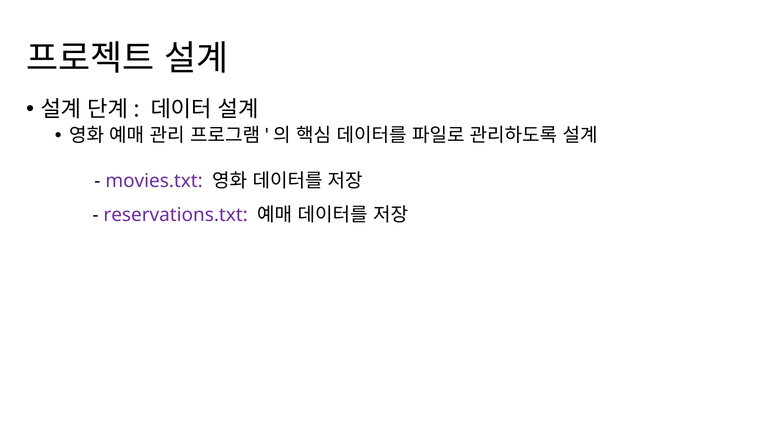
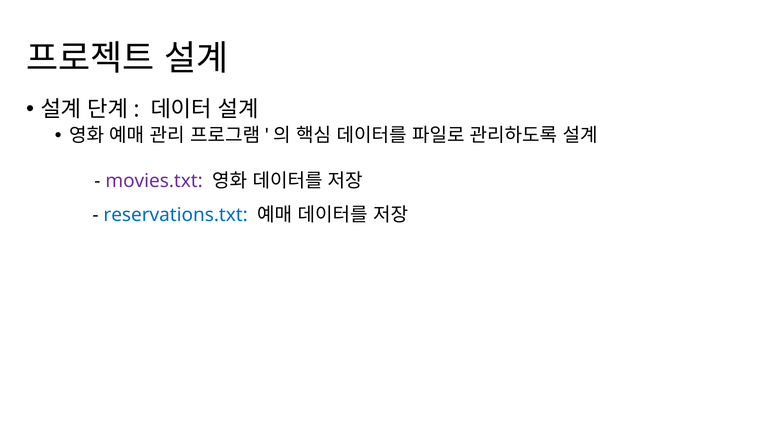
reservations.txt colour: purple -> blue (176, 215)
